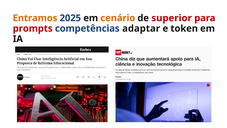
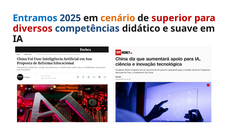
Entramos colour: orange -> blue (35, 18)
prompts: prompts -> diversos (33, 28)
adaptar: adaptar -> didático (141, 28)
token: token -> suave (184, 28)
